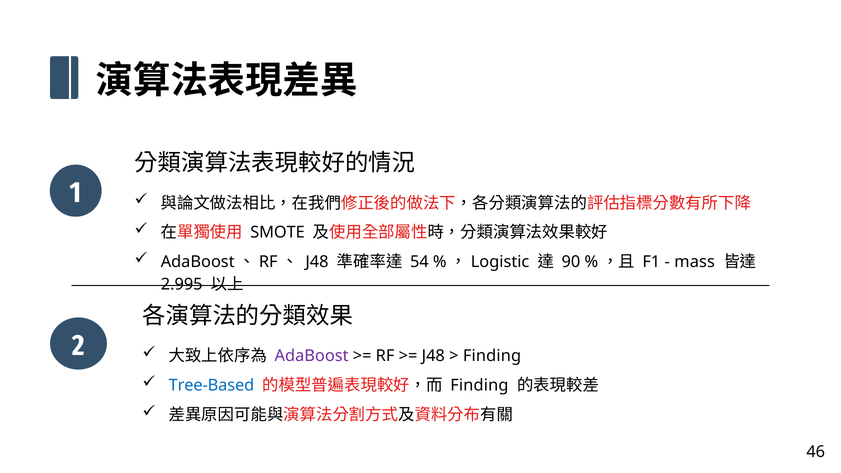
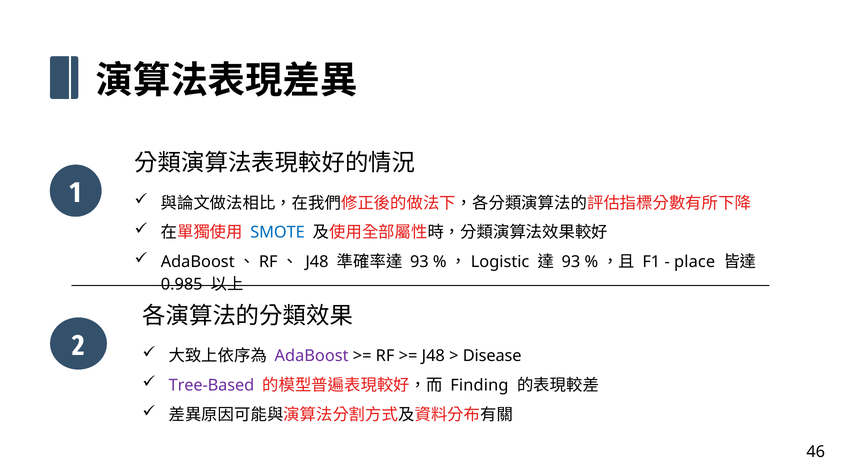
SMOTE colour: black -> blue (278, 233)
54: 54 -> 93 (419, 262)
90: 90 -> 93 (571, 262)
mass: mass -> place (695, 262)
2.995: 2.995 -> 0.985 (182, 284)
Finding: Finding -> Disease (492, 356)
Tree-Based colour: blue -> purple (211, 386)
